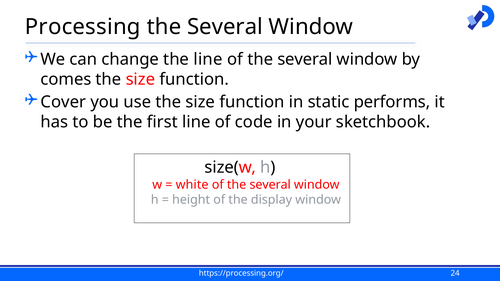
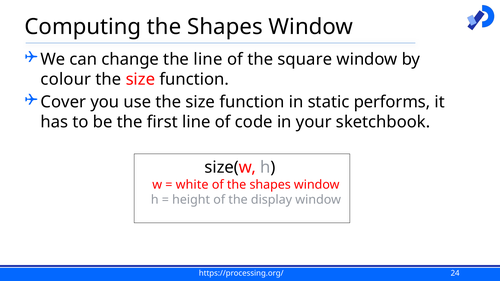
Processing: Processing -> Computing (83, 27)
Several: Several -> Shapes (225, 27)
several: several -> square (305, 59)
comes: comes -> colour (66, 79)
several: several -> shapes (270, 185)
